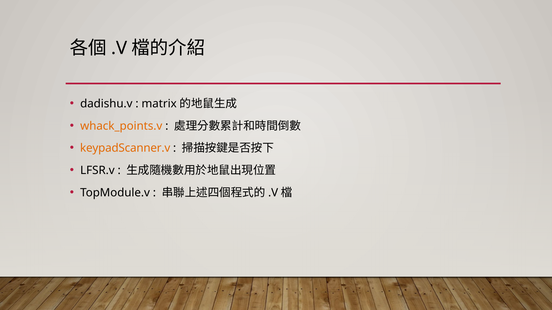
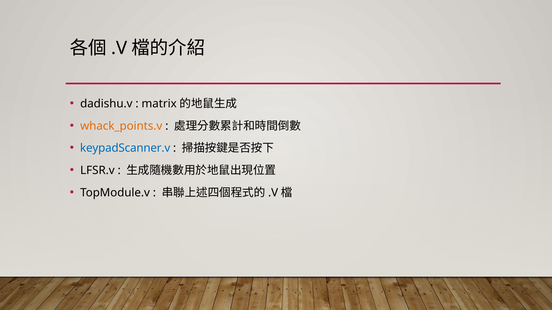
keypadScanner.v colour: orange -> blue (125, 148)
